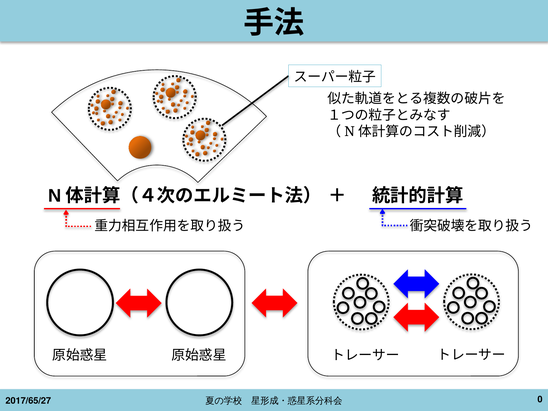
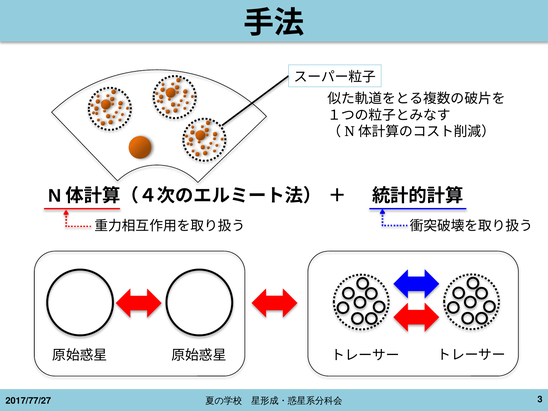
0: 0 -> 3 (540, 400)
2017/65/27: 2017/65/27 -> 2017/77/27 (28, 401)
